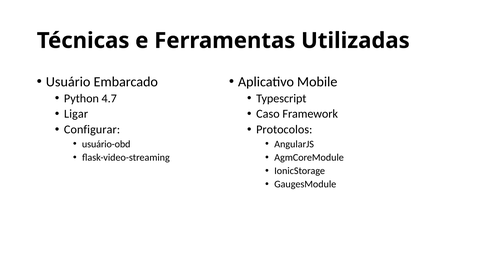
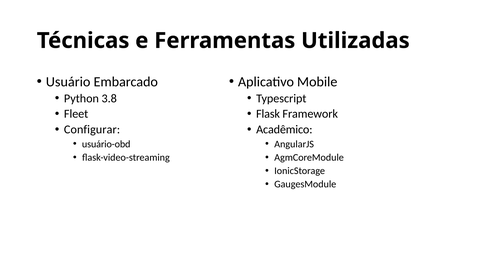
4.7: 4.7 -> 3.8 (109, 98)
Ligar: Ligar -> Fleet (76, 114)
Caso: Caso -> Flask (268, 114)
Protocolos: Protocolos -> Acadêmico (284, 129)
